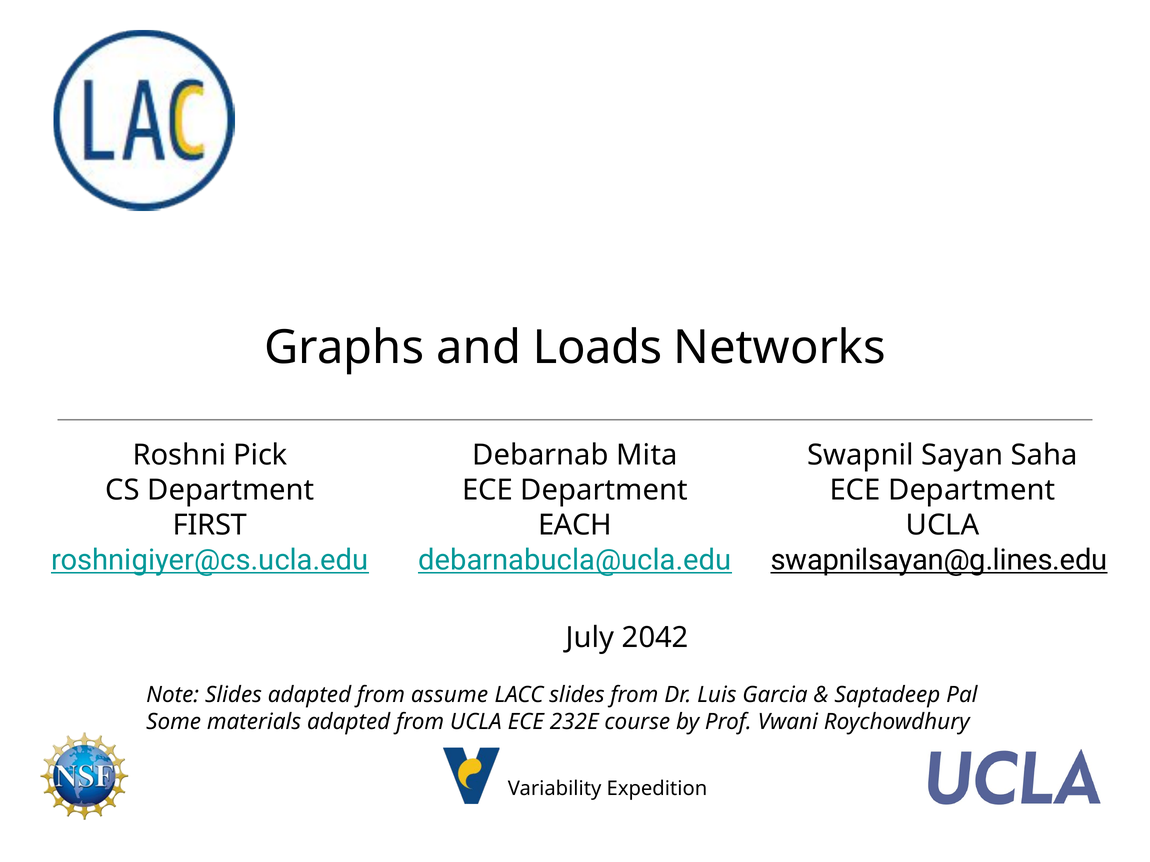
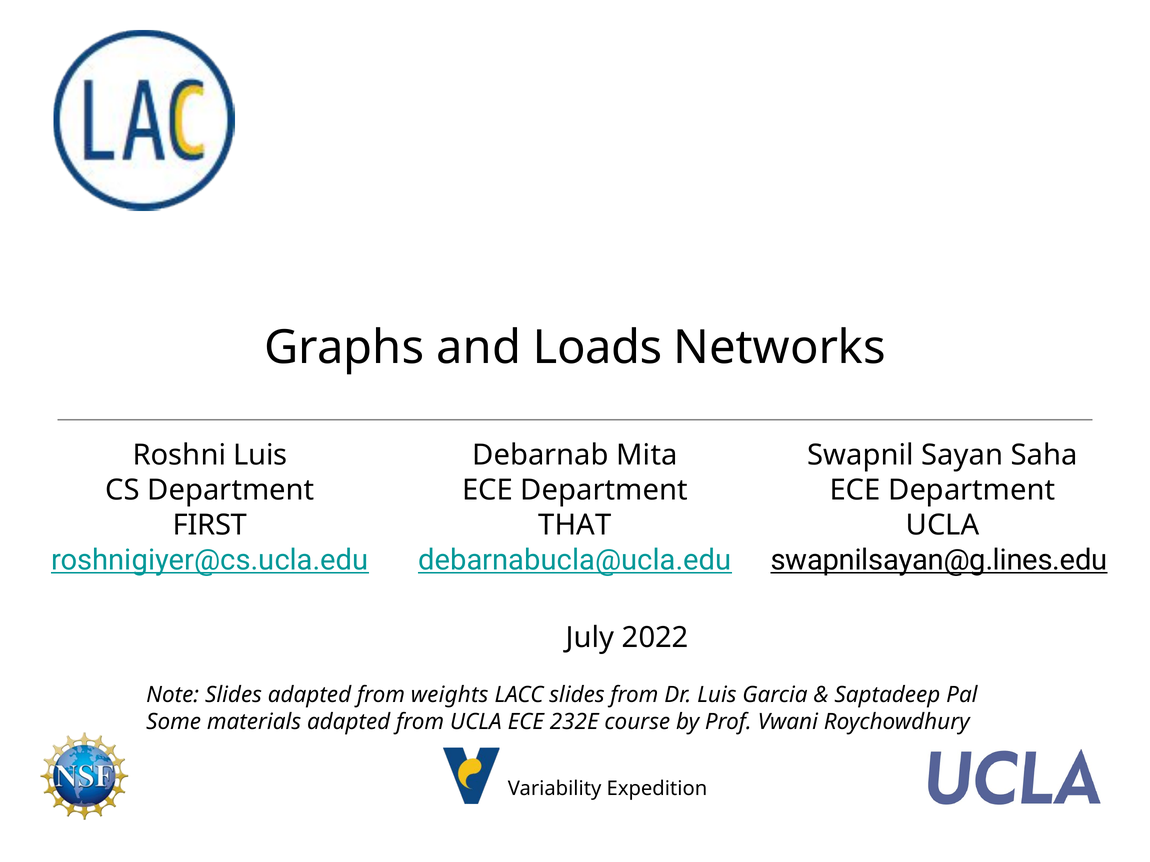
Roshni Pick: Pick -> Luis (260, 455)
EACH: EACH -> THAT (575, 525)
2042: 2042 -> 2022 (655, 638)
assume: assume -> weights (450, 695)
